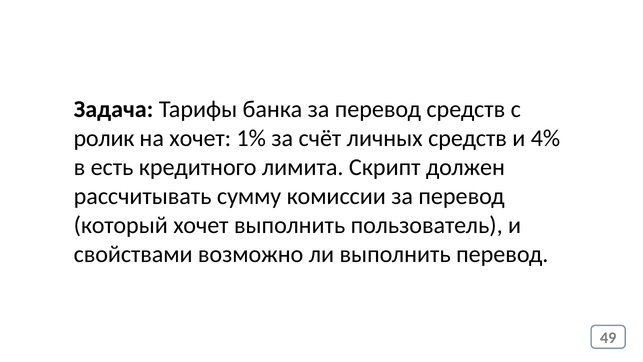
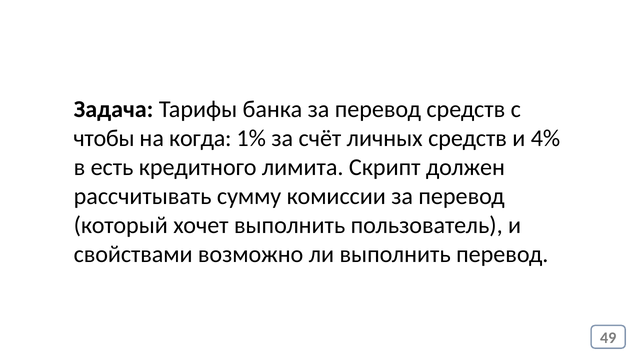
ролик: ролик -> чтобы (104, 138)
на хочет: хочет -> когда (200, 138)
